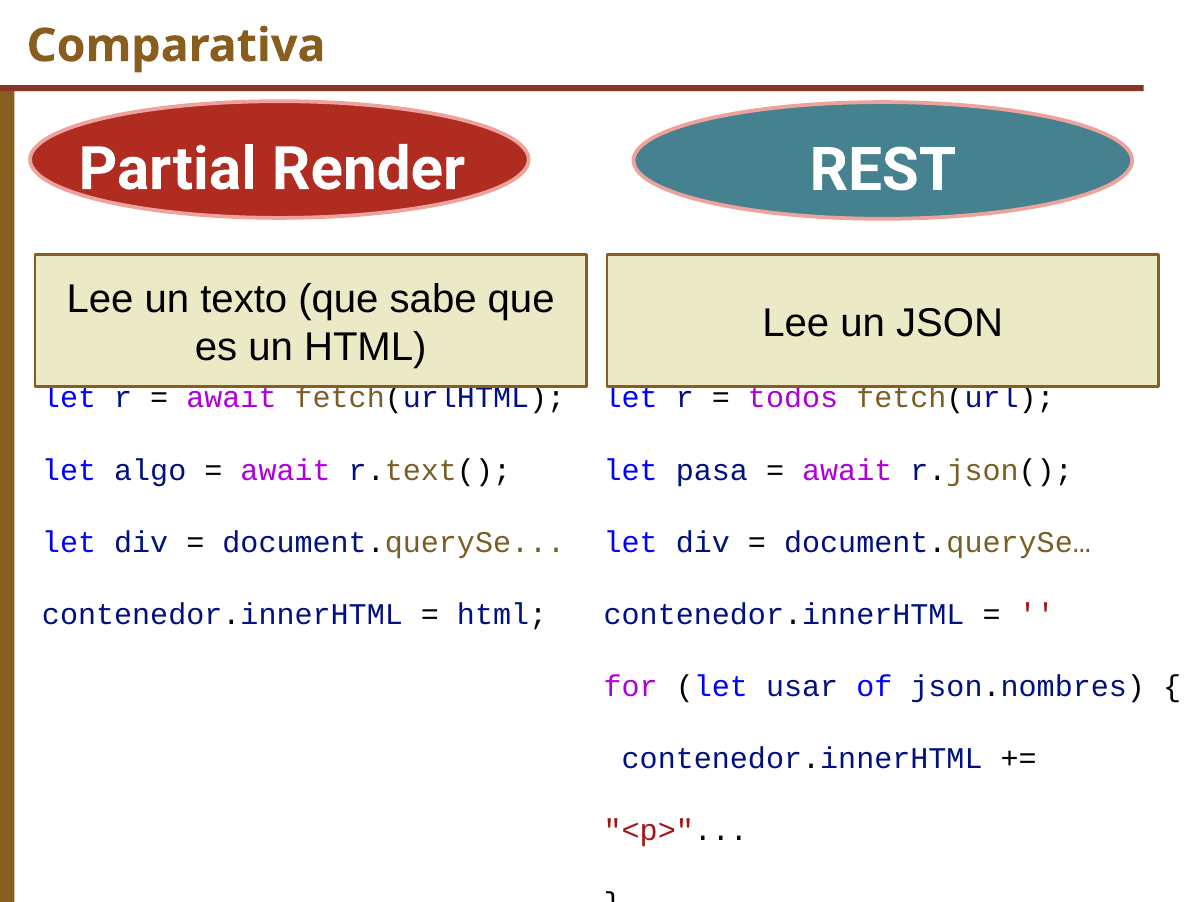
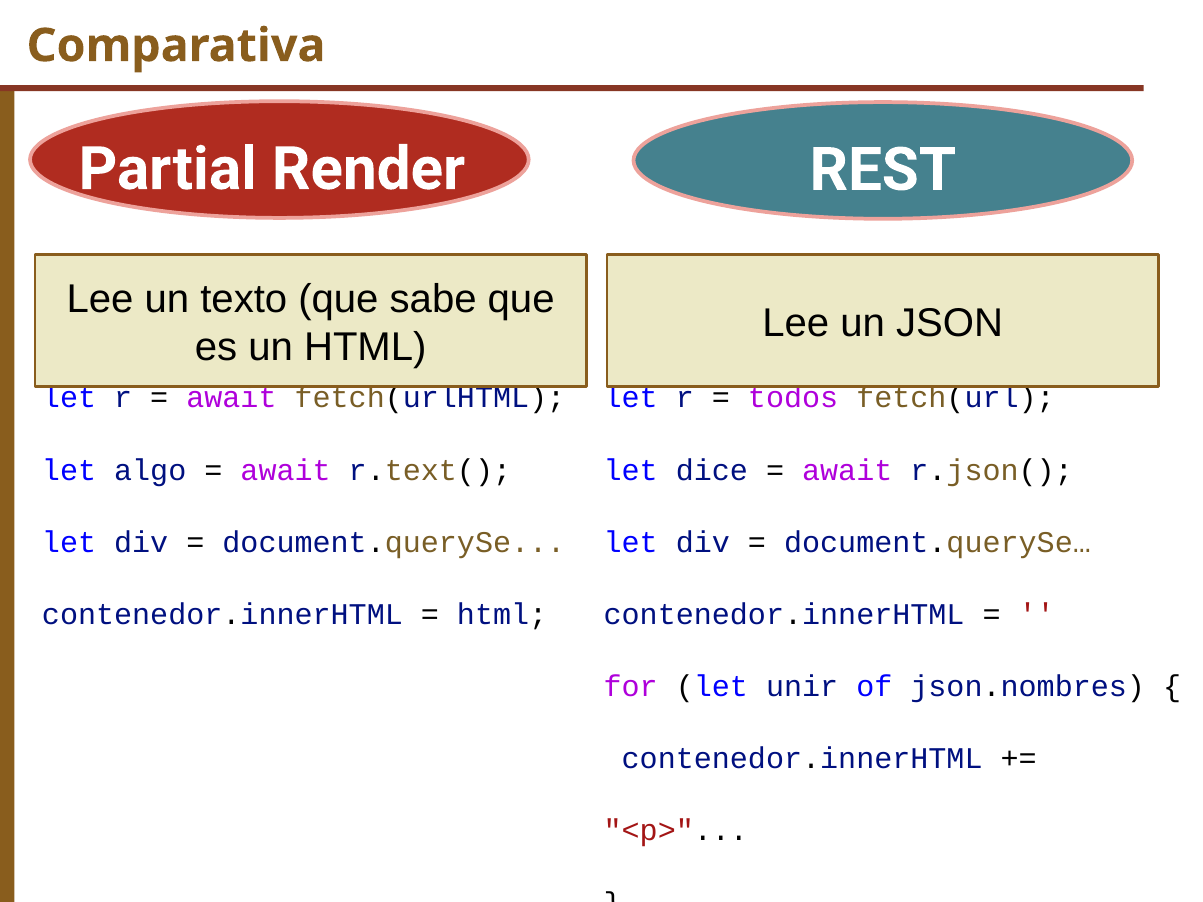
pasa: pasa -> dice (712, 470)
usar: usar -> unir (802, 687)
